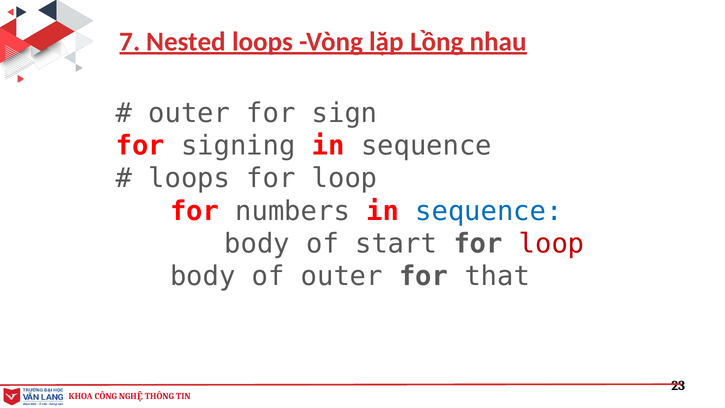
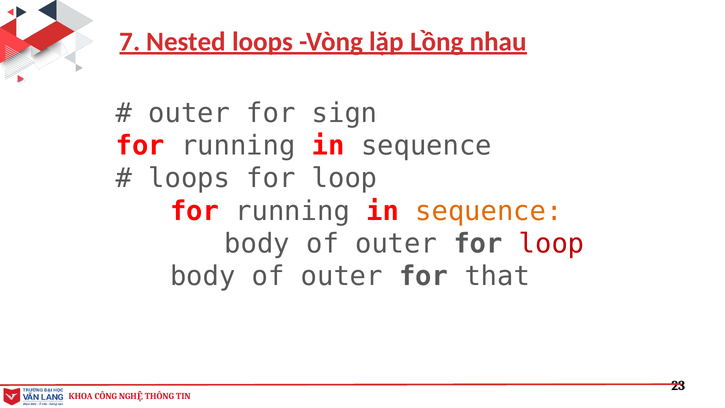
signing: signing -> running (238, 146)
numbers: numbers -> running (293, 211)
sequence colour: blue -> orange (489, 211)
start: start -> outer (396, 244)
